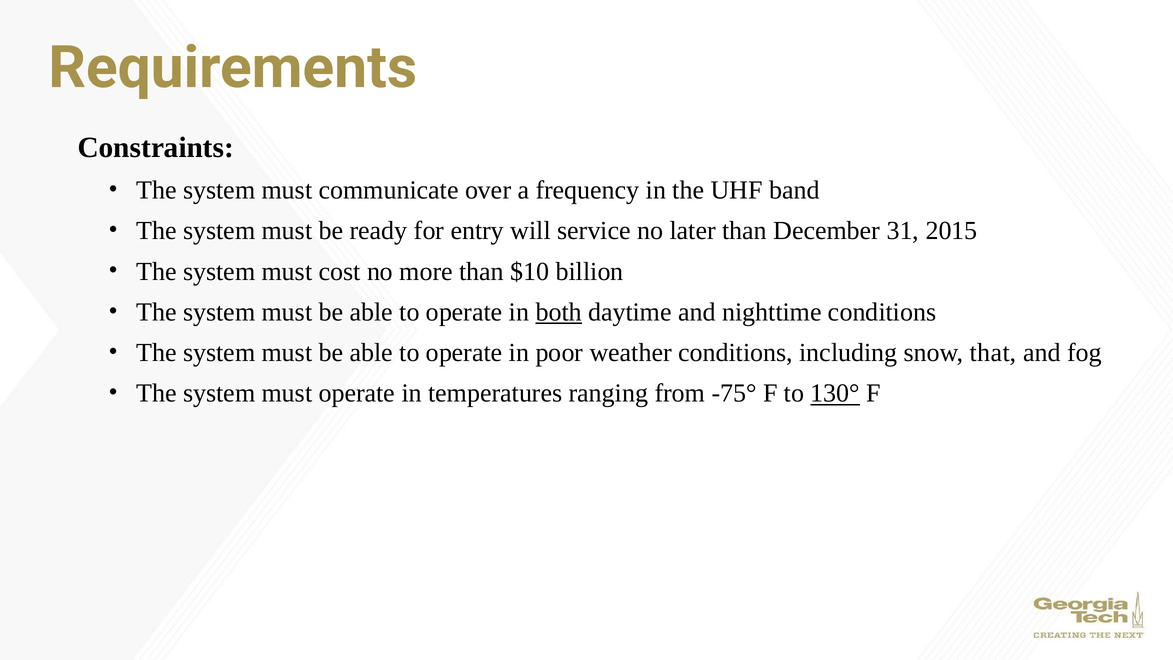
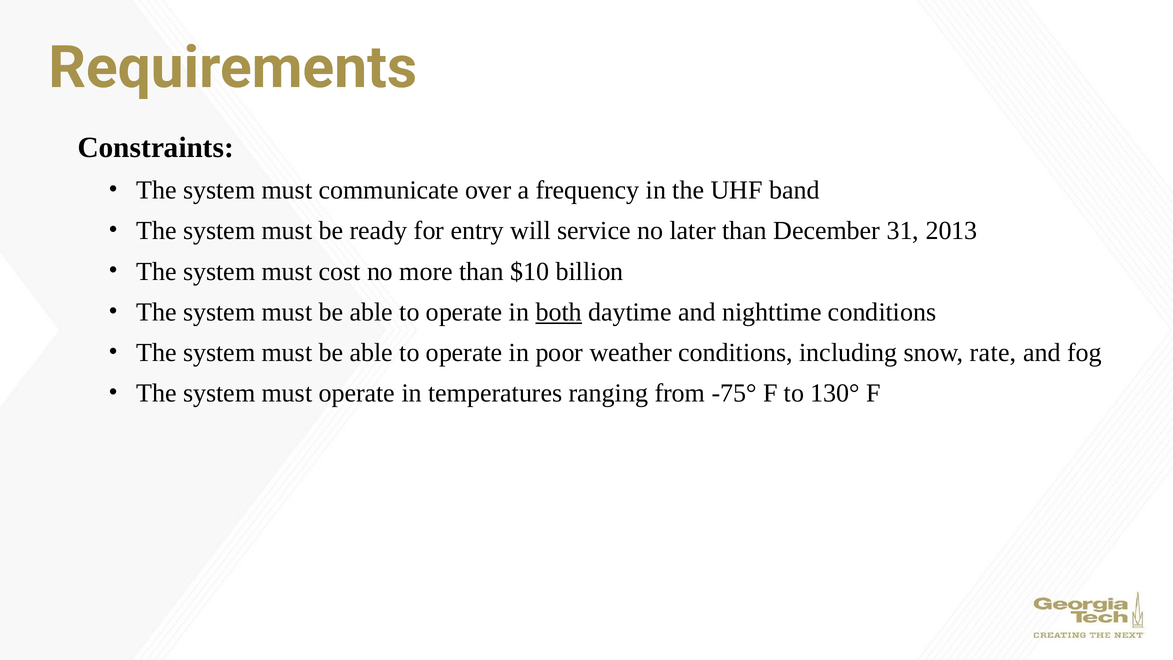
2015: 2015 -> 2013 (951, 231)
that: that -> rate (993, 353)
130° underline: present -> none (835, 393)
